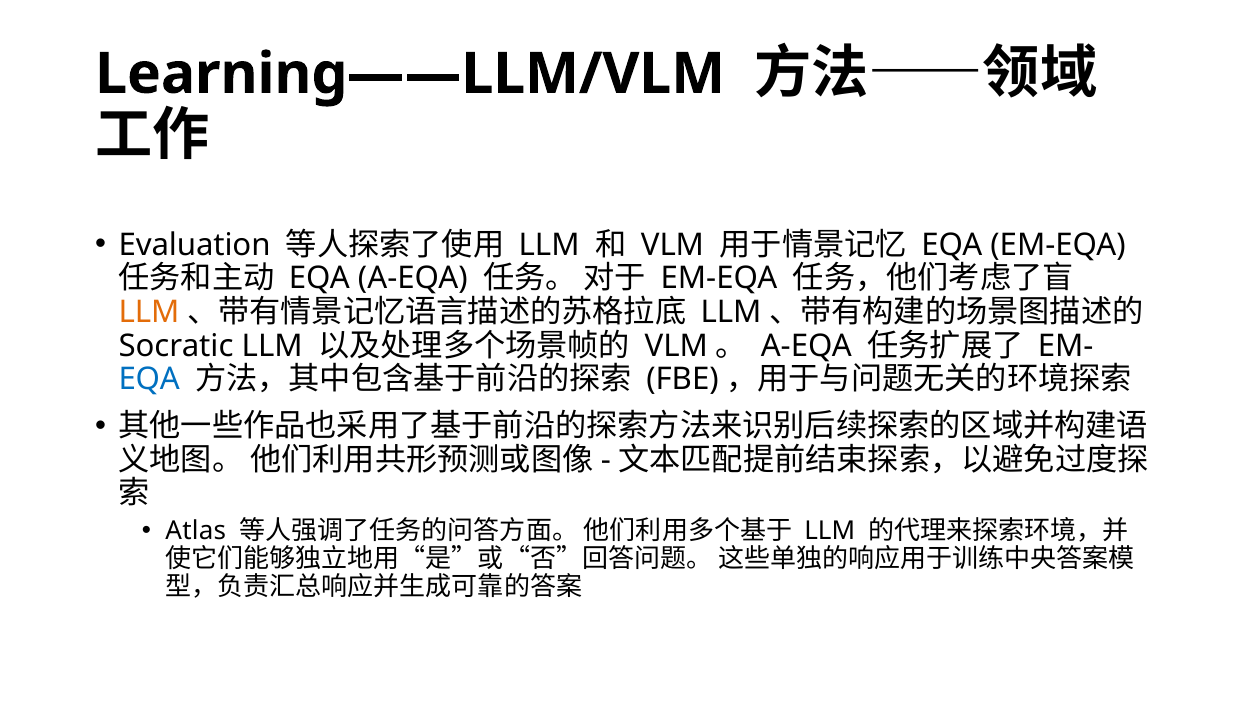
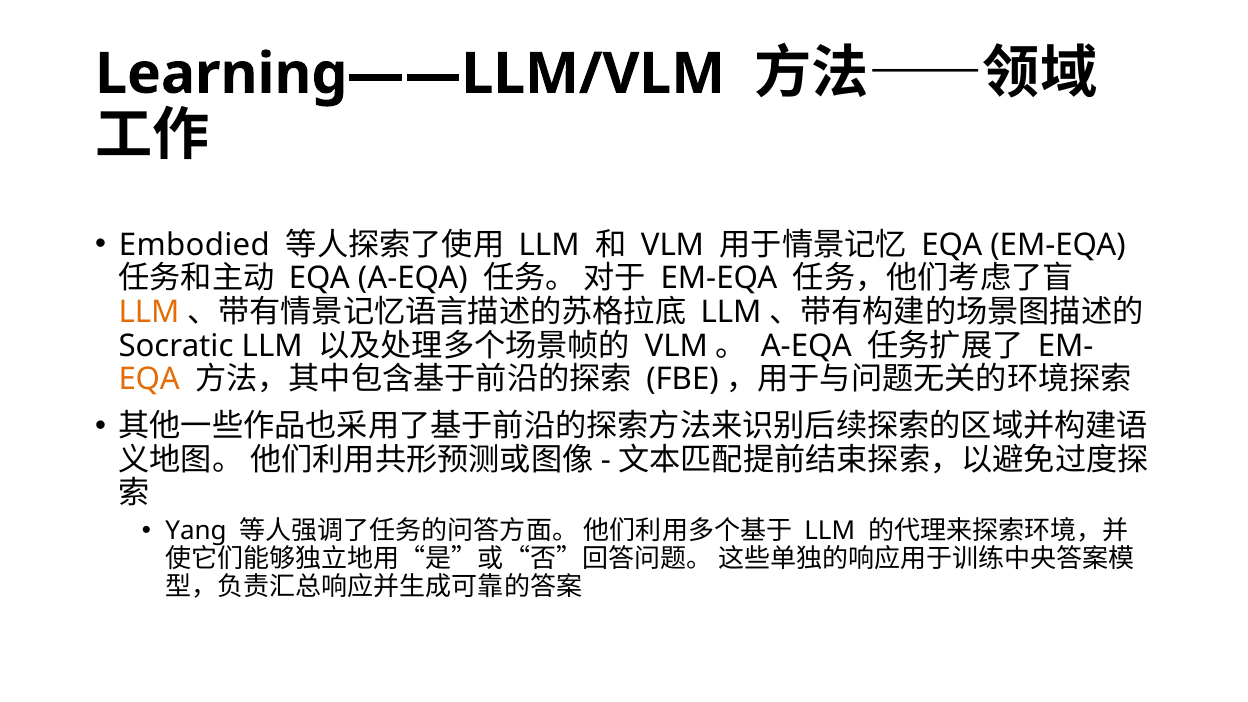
Evaluation: Evaluation -> Embodied (194, 245)
EQA colour: blue -> orange (149, 380)
Atlas: Atlas -> Yang (196, 531)
